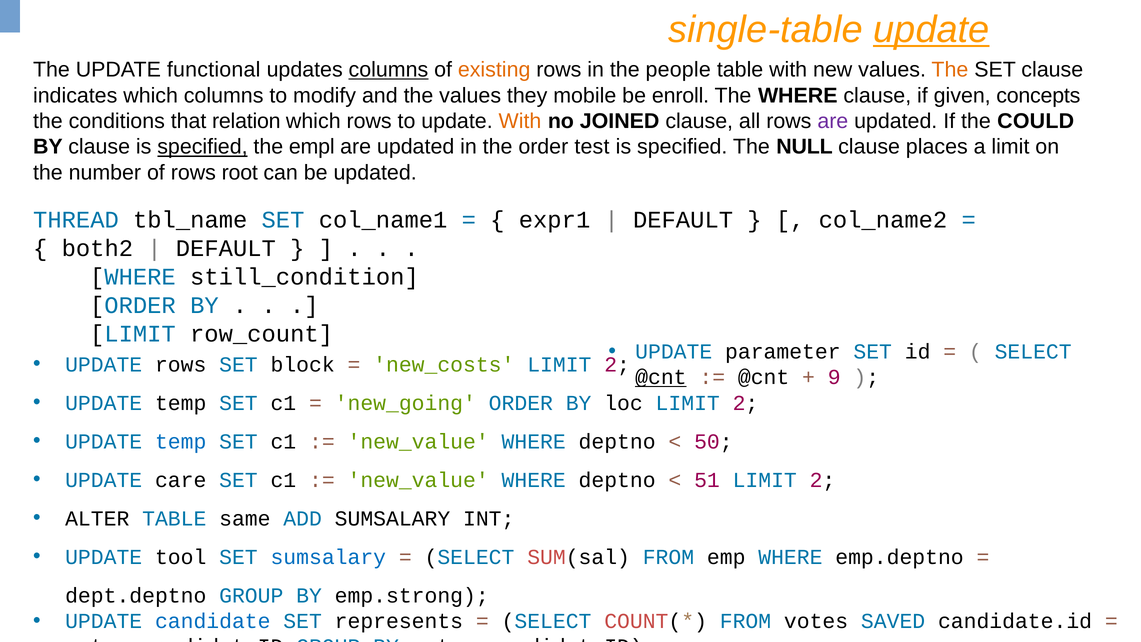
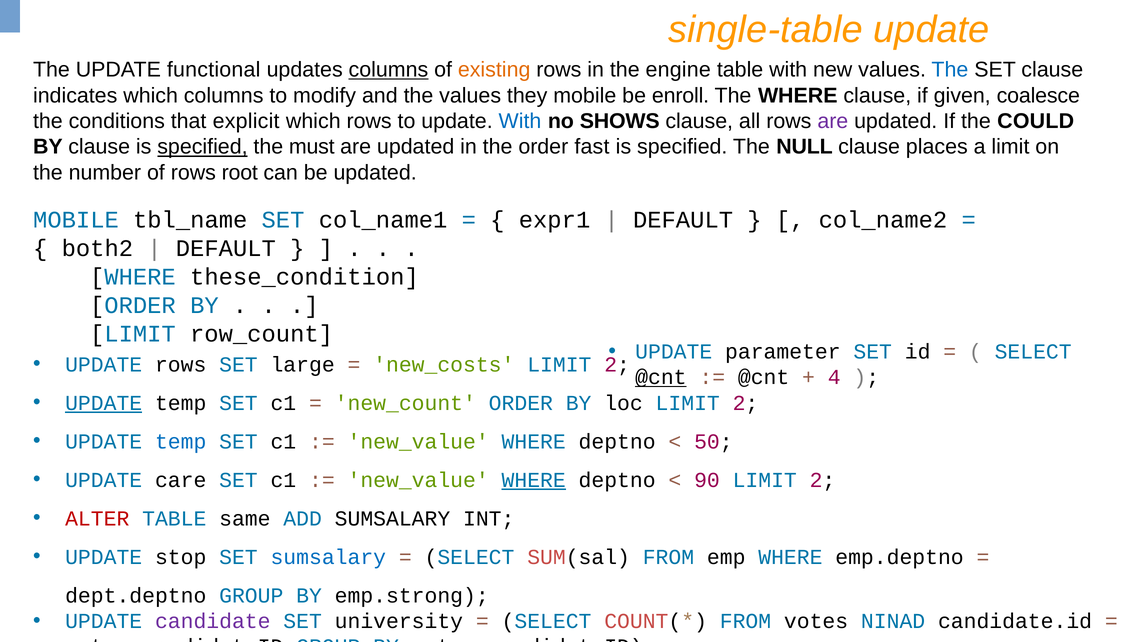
update underline: present -> none (931, 30)
people: people -> engine (678, 70)
The colour: orange -> blue (950, 70)
concepts: concepts -> coalesce (1038, 96)
relation: relation -> explicit (246, 121)
With colour: orange -> blue (520, 121)
JOINED: JOINED -> SHOWS (620, 121)
empl: empl -> must (312, 147)
test: test -> fast (592, 147)
THREAD: THREAD -> MOBILE (76, 220)
still_condition: still_condition -> these_condition (304, 277)
block: block -> large (303, 364)
9: 9 -> 4 (834, 377)
UPDATE underline: none -> present (104, 403)
new_going: new_going -> new_count (405, 403)
WHERE underline: none -> present (534, 480)
51: 51 -> 90 (707, 480)
ALTER colour: black -> red (97, 518)
tool: tool -> stop (181, 557)
candidate colour: blue -> purple (213, 621)
represents: represents -> university (399, 621)
SAVED: SAVED -> NINAD (893, 621)
